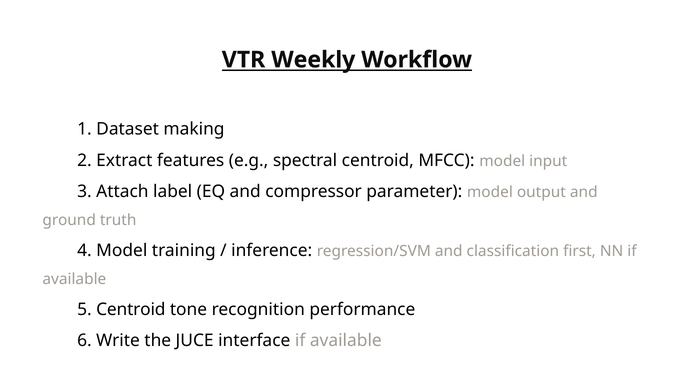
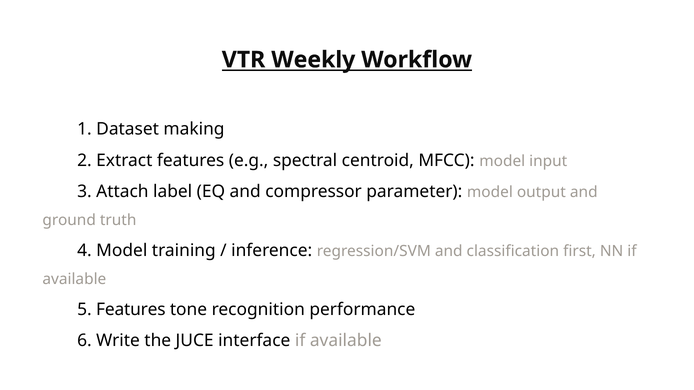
5 Centroid: Centroid -> Features (131, 310)
